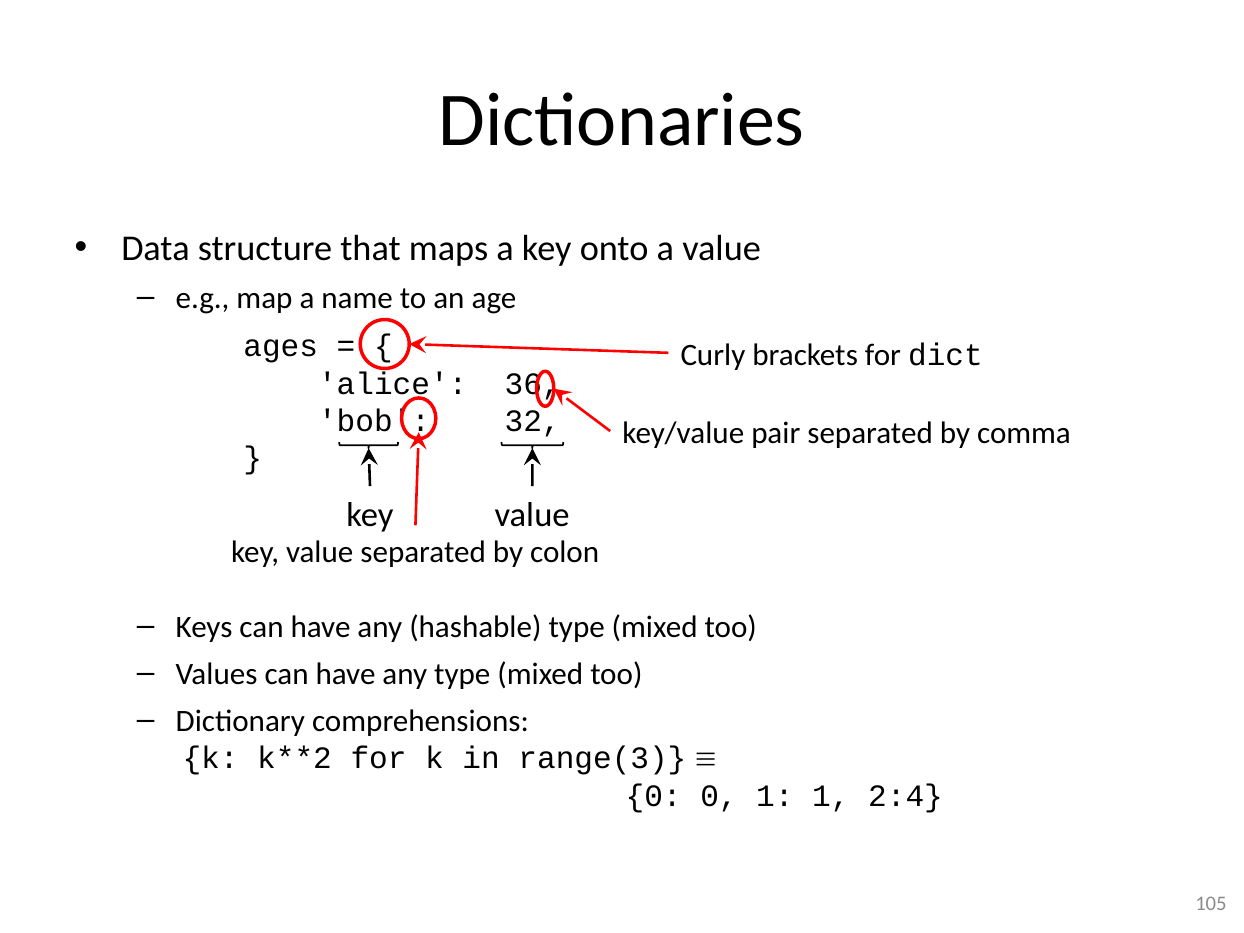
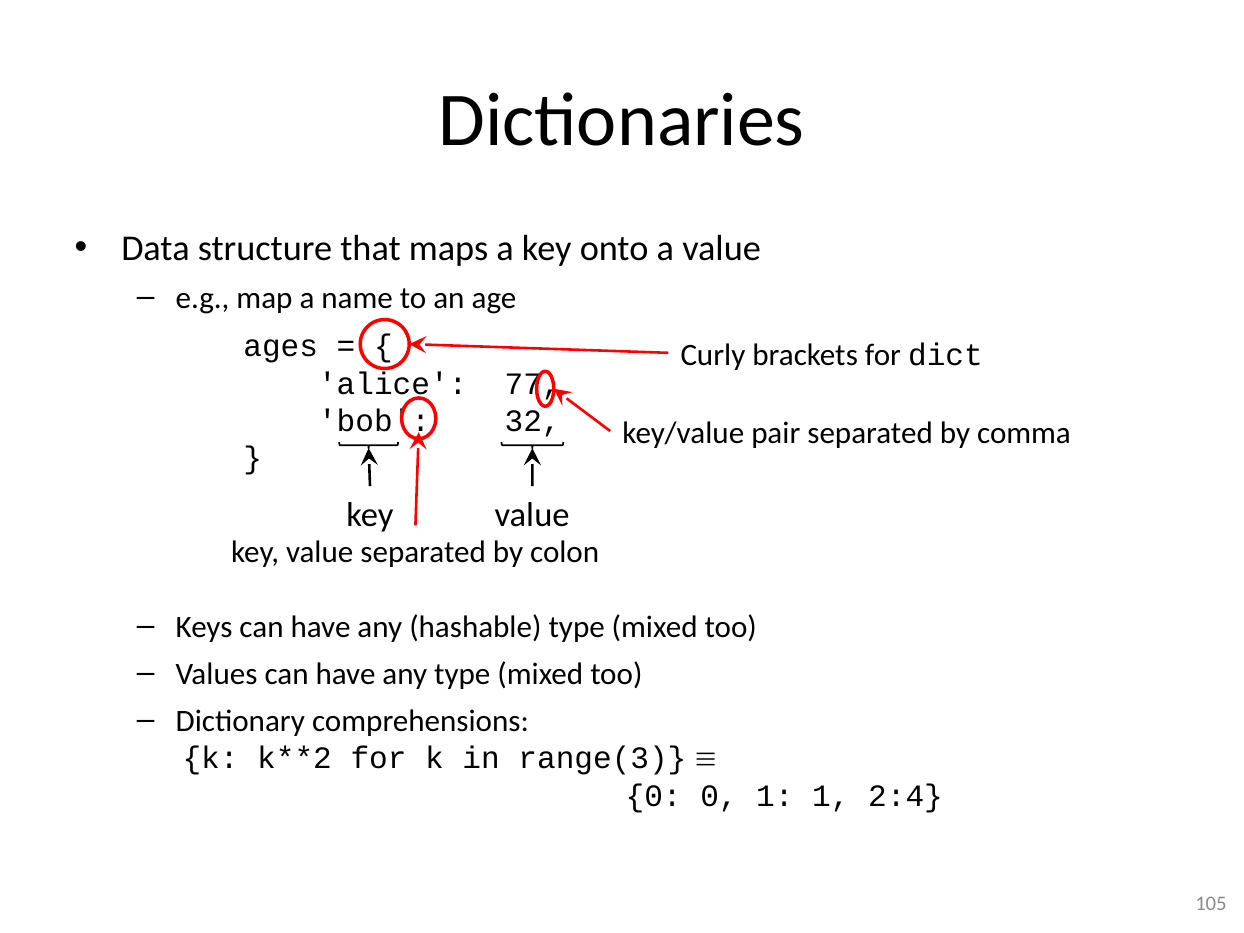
36: 36 -> 77 (533, 384)
